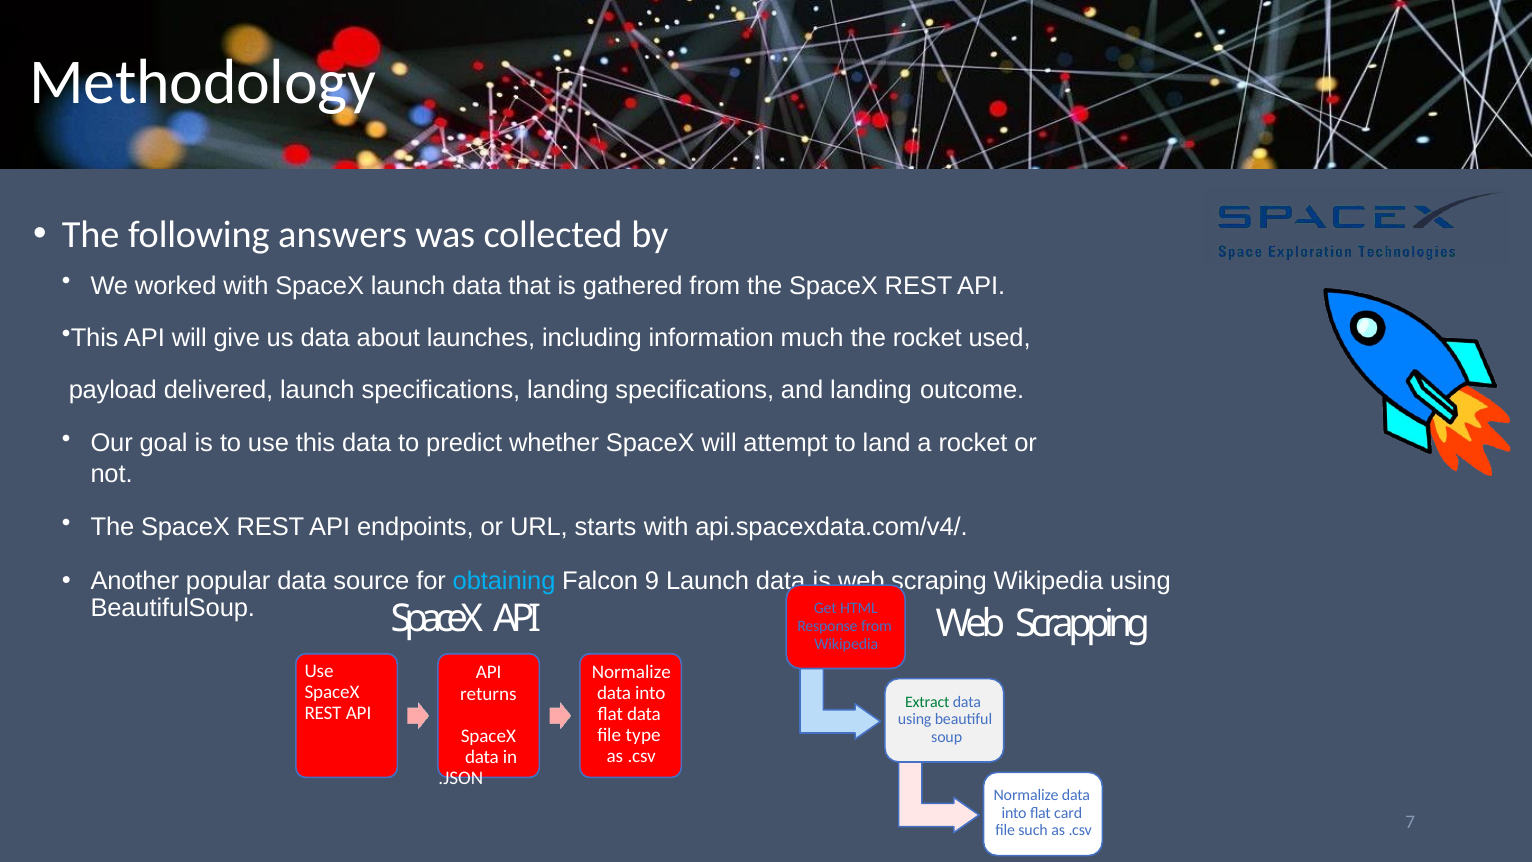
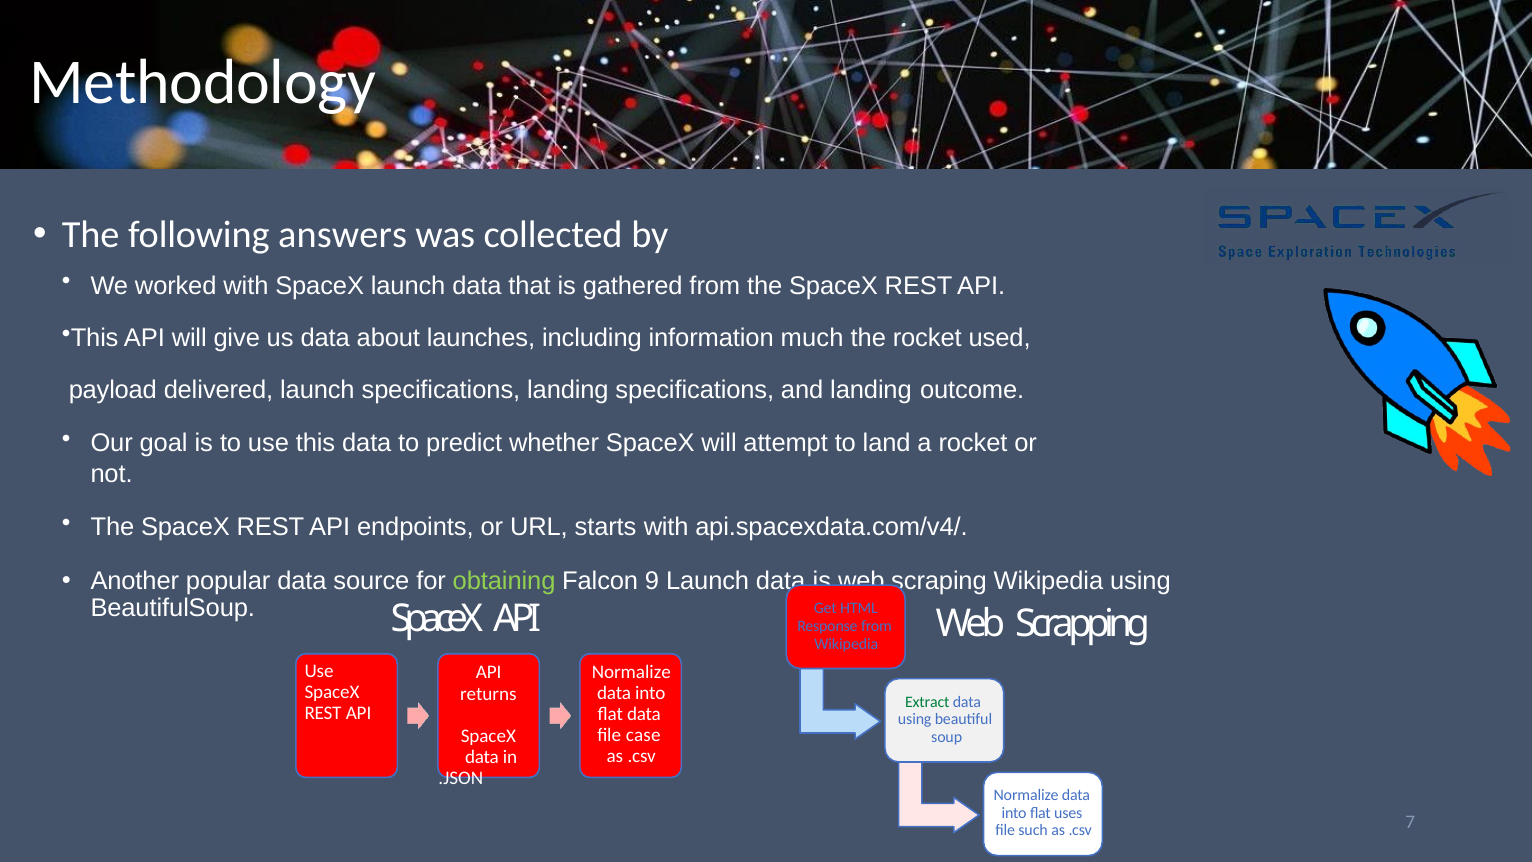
obtaining colour: light blue -> light green (504, 581)
type: type -> case (643, 735)
card: card -> uses (1068, 813)
